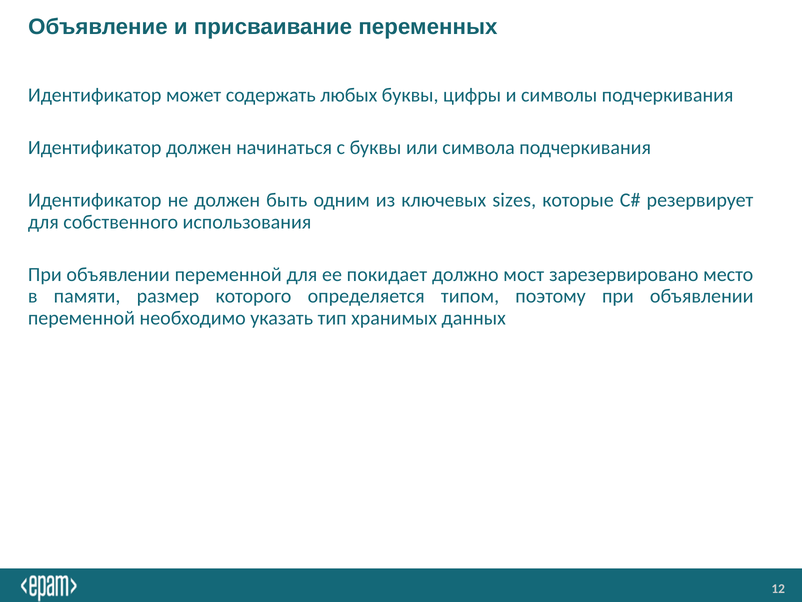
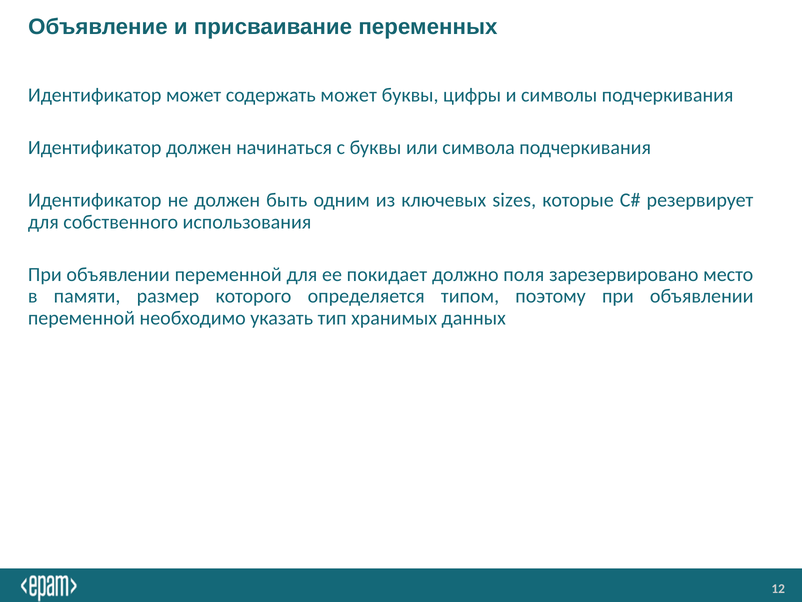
содержать любых: любых -> может (349, 95)
мост: мост -> поля (524, 274)
